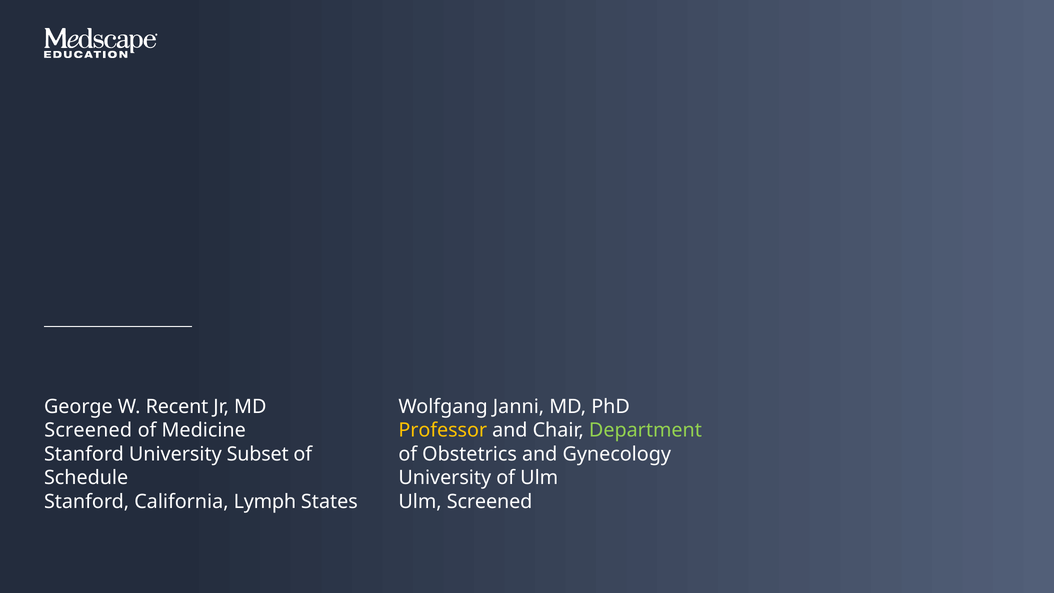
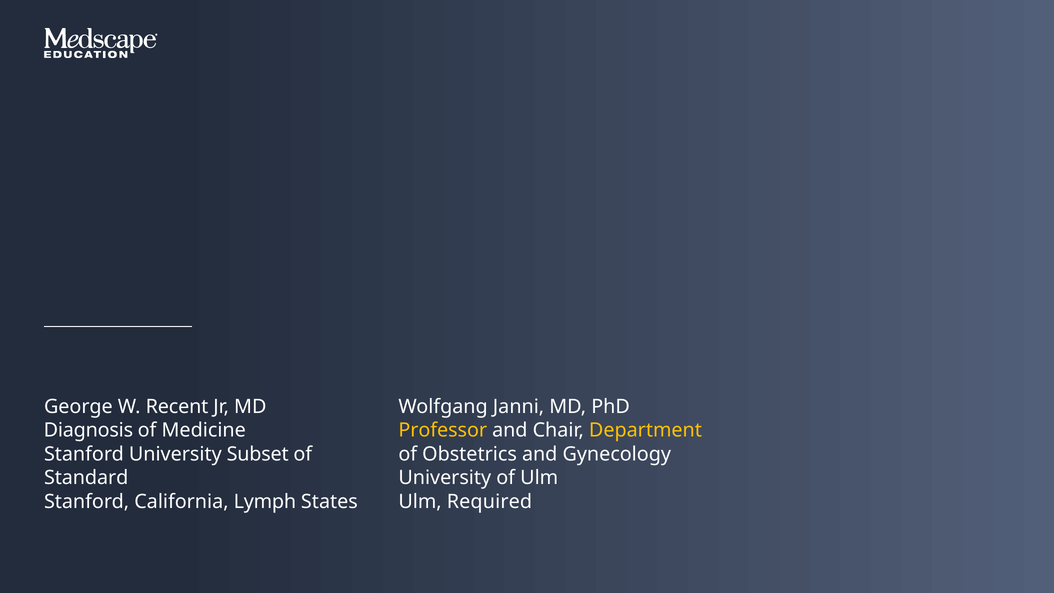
Screened: Screened -> Diagnosis (88, 430)
Department colour: light green -> yellow (645, 430)
Schedule: Schedule -> Standard (86, 478)
Ulm Screened: Screened -> Required (489, 501)
